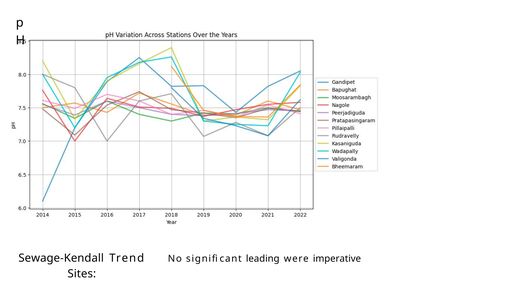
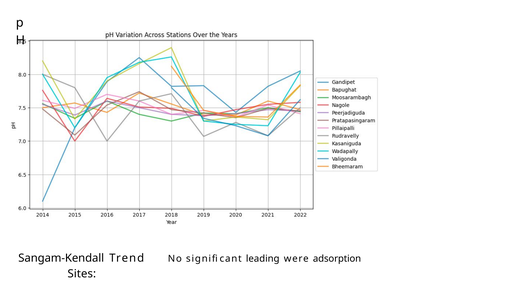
Sewage-Kendall: Sewage-Kendall -> Sangam-Kendall (61, 258)
imperative: imperative -> adsorption (337, 259)
